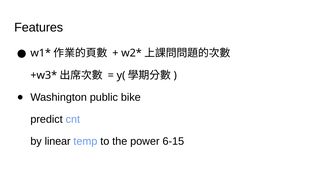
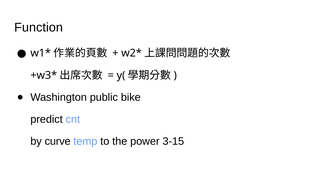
Features: Features -> Function (39, 27)
linear: linear -> curve (58, 141)
6-15: 6-15 -> 3-15 (173, 141)
